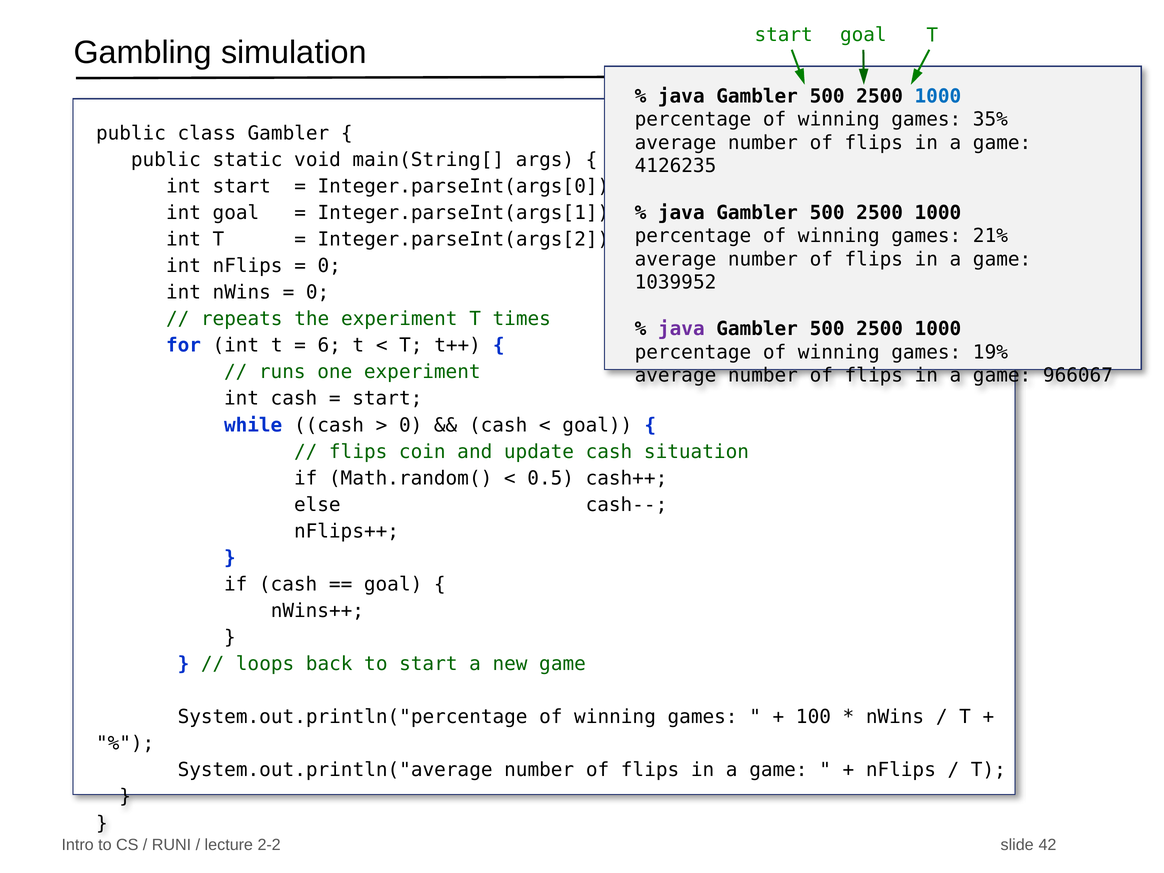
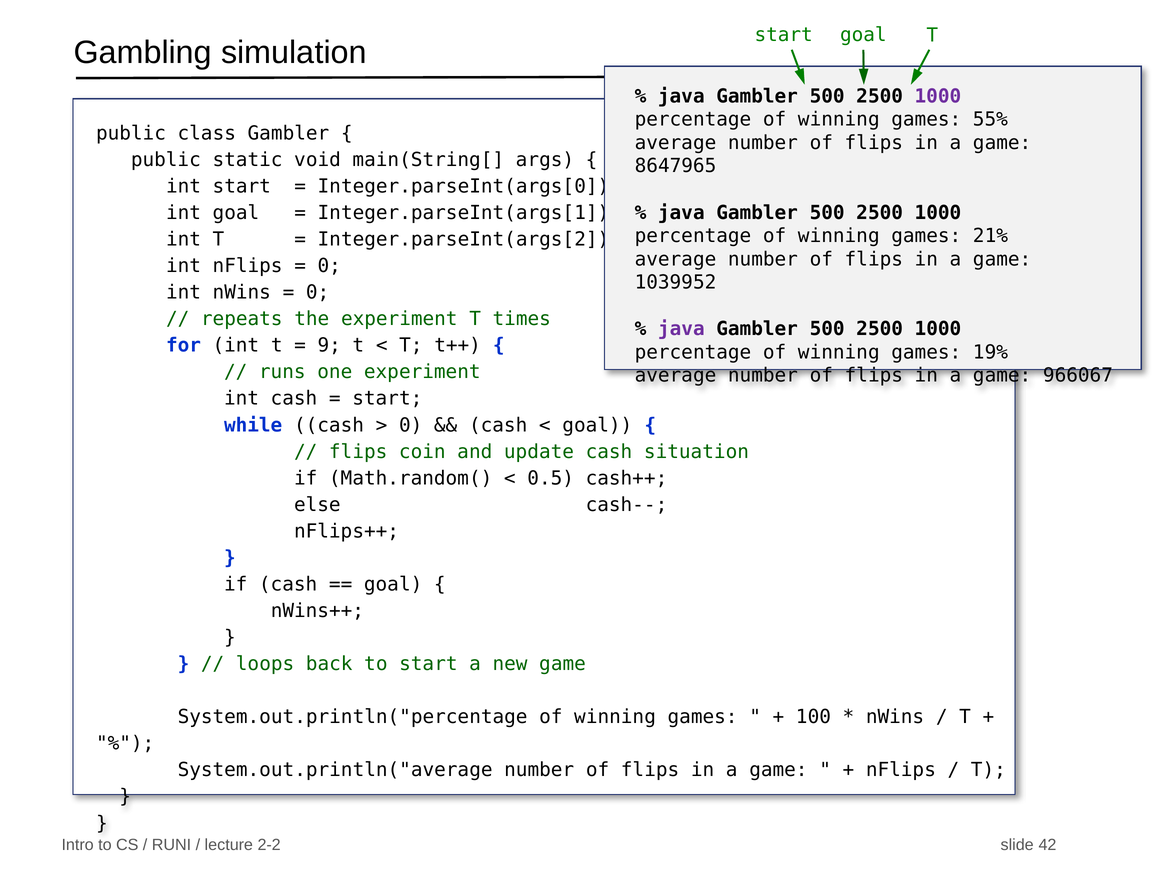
1000 colour: blue -> purple (938, 96)
35%: 35% -> 55% (990, 119)
4126235: 4126235 -> 8647965 (676, 166)
6: 6 -> 9 (329, 346)
